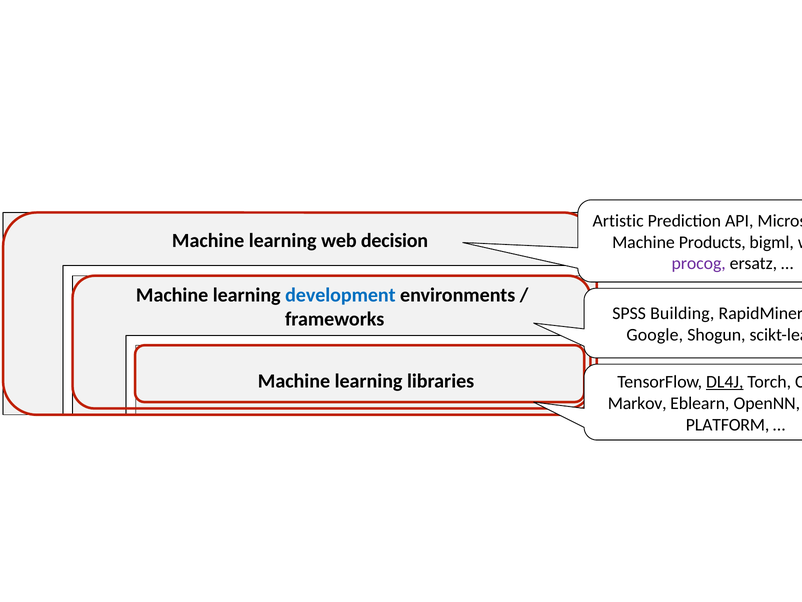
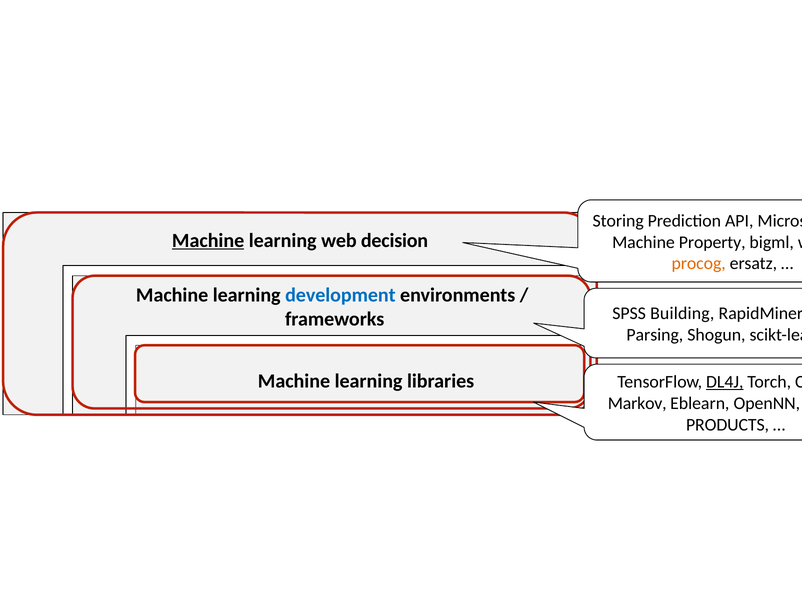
Artistic: Artistic -> Storing (618, 221)
Machine underline: none -> present (208, 240)
Products: Products -> Property (712, 242)
procog colour: purple -> orange (699, 263)
Google: Google -> Parsing (655, 335)
PLATFORM: PLATFORM -> PRODUCTS (728, 424)
